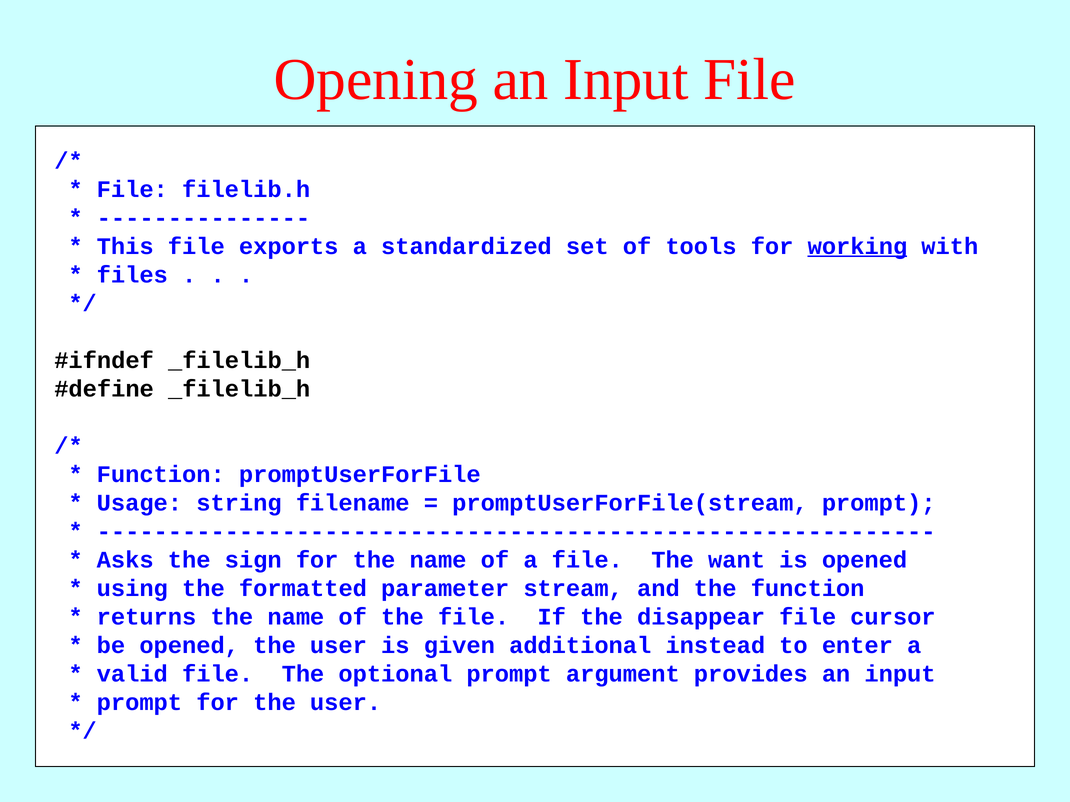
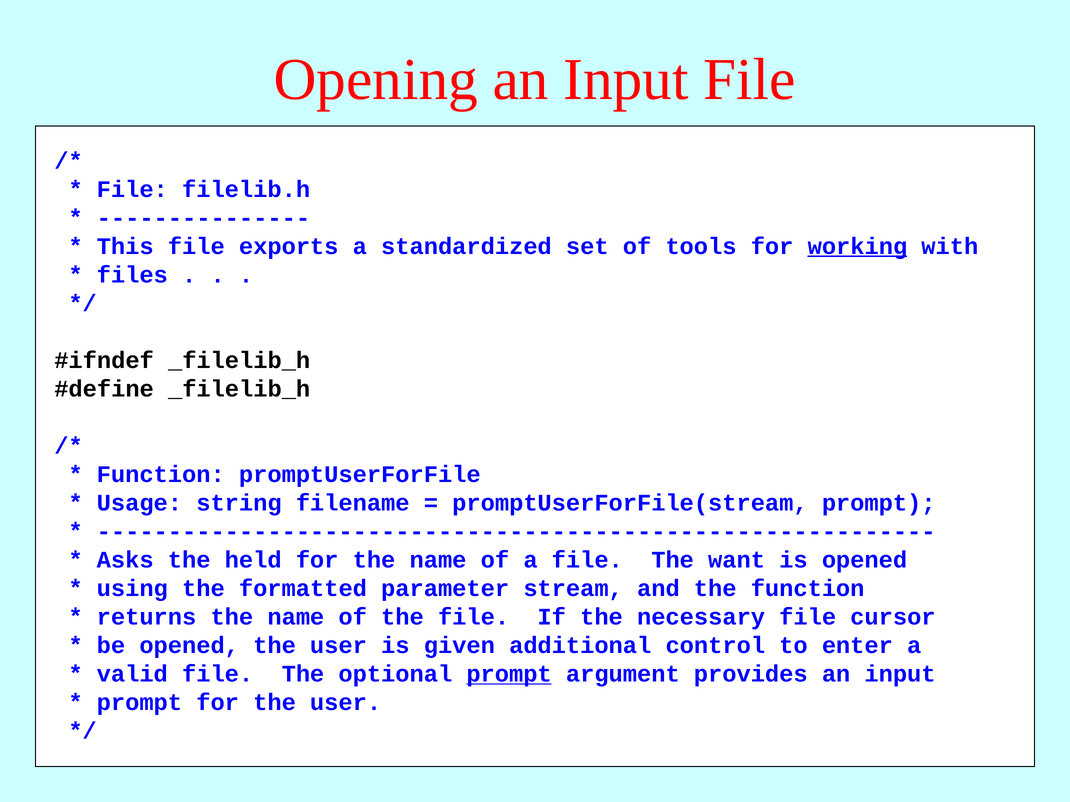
sign: sign -> held (253, 560)
disappear: disappear -> necessary (701, 617)
instead: instead -> control (715, 646)
prompt underline: none -> present (509, 674)
